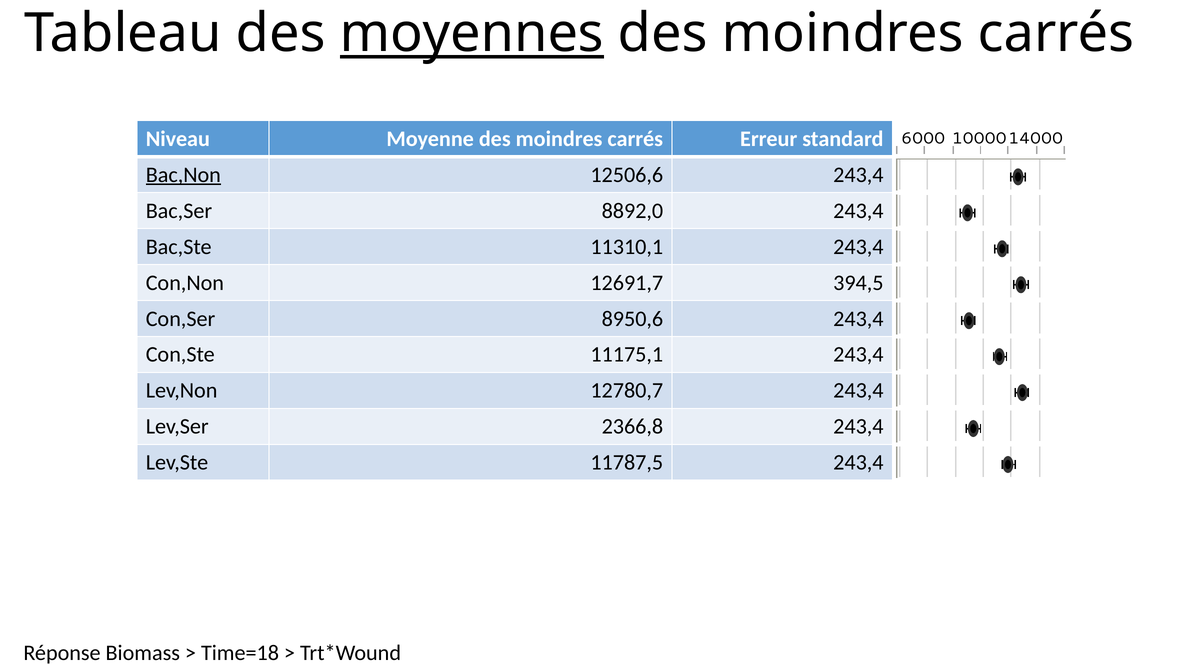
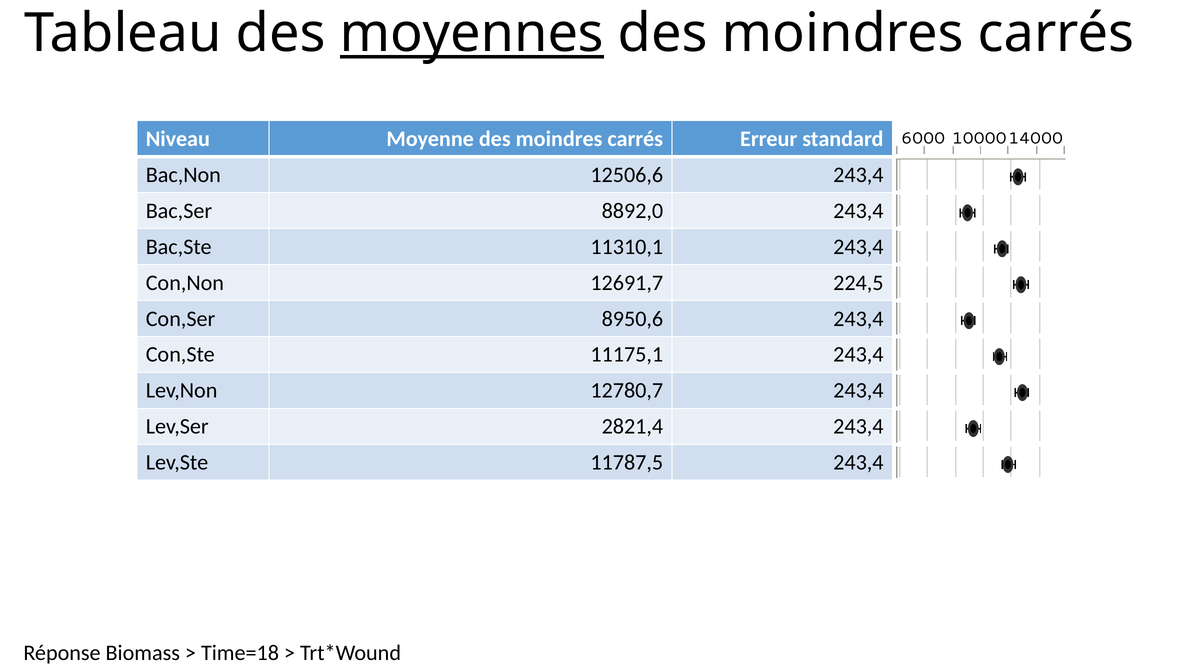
Bac,Non underline: present -> none (183, 175)
394,5: 394,5 -> 224,5 (858, 283)
2366,8: 2366,8 -> 2821,4 (632, 426)
